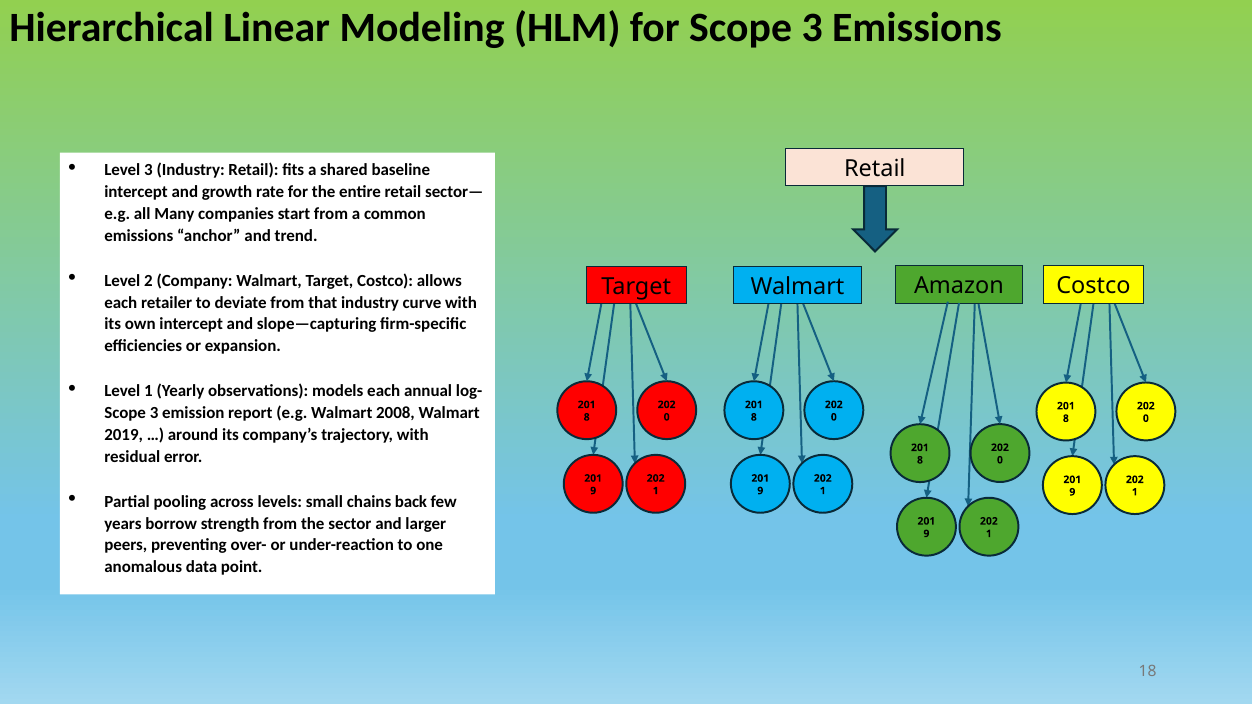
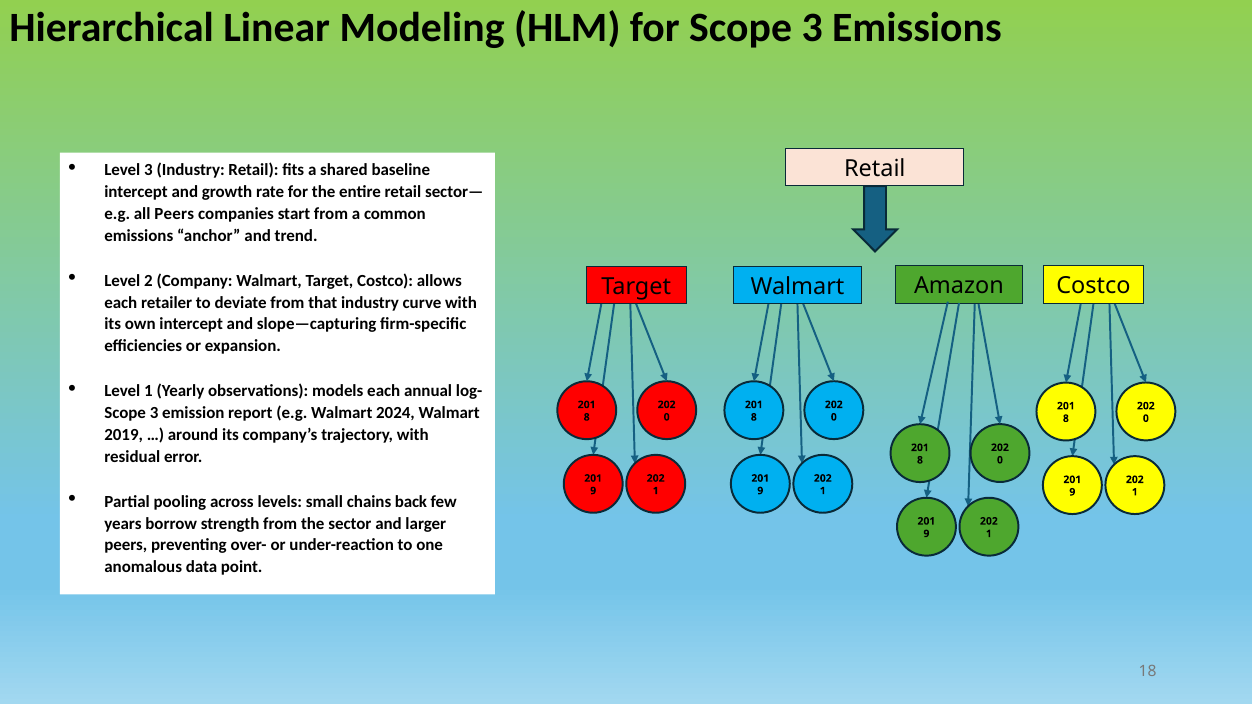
all Many: Many -> Peers (174, 214)
2008: 2008 -> 2024 (395, 413)
